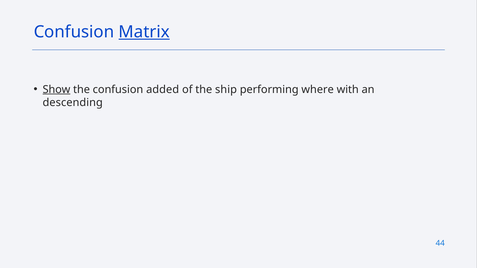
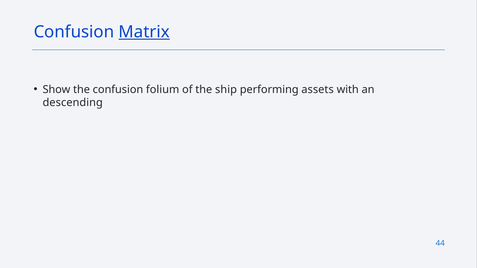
Show underline: present -> none (56, 90)
added: added -> folium (163, 90)
where: where -> assets (318, 90)
